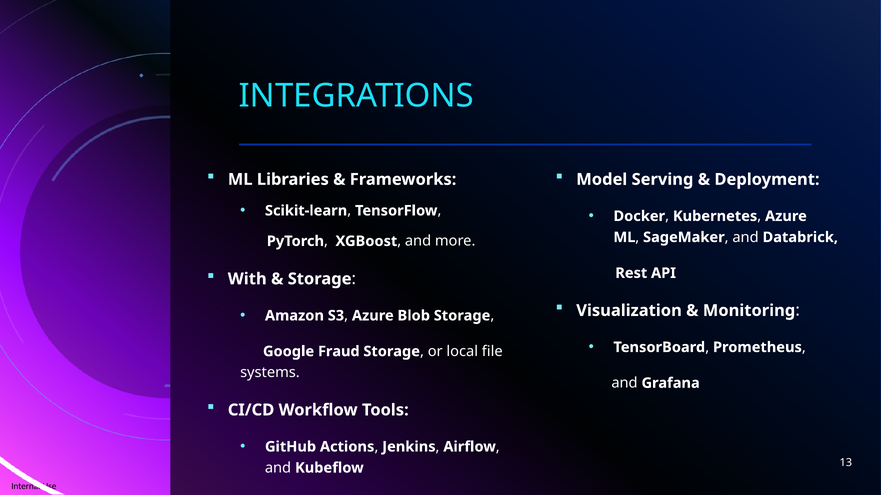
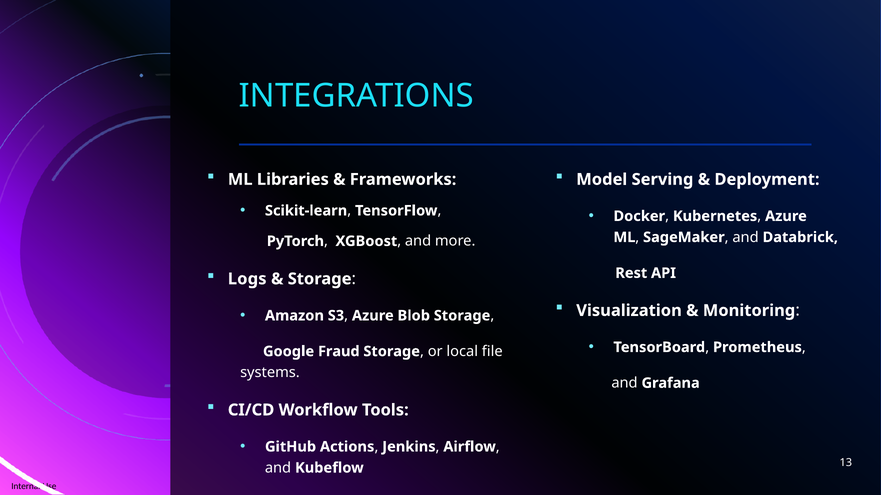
With: With -> Logs (247, 279)
